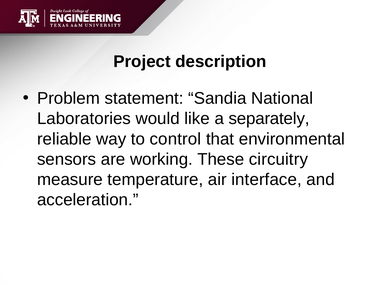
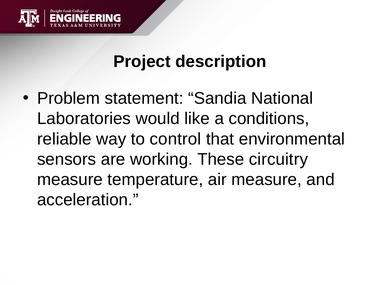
separately: separately -> conditions (269, 119)
air interface: interface -> measure (267, 180)
